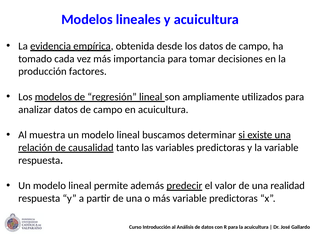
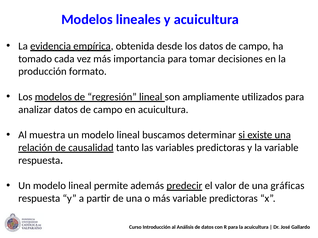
factores: factores -> formato (88, 72)
realidad: realidad -> gráficas (287, 186)
